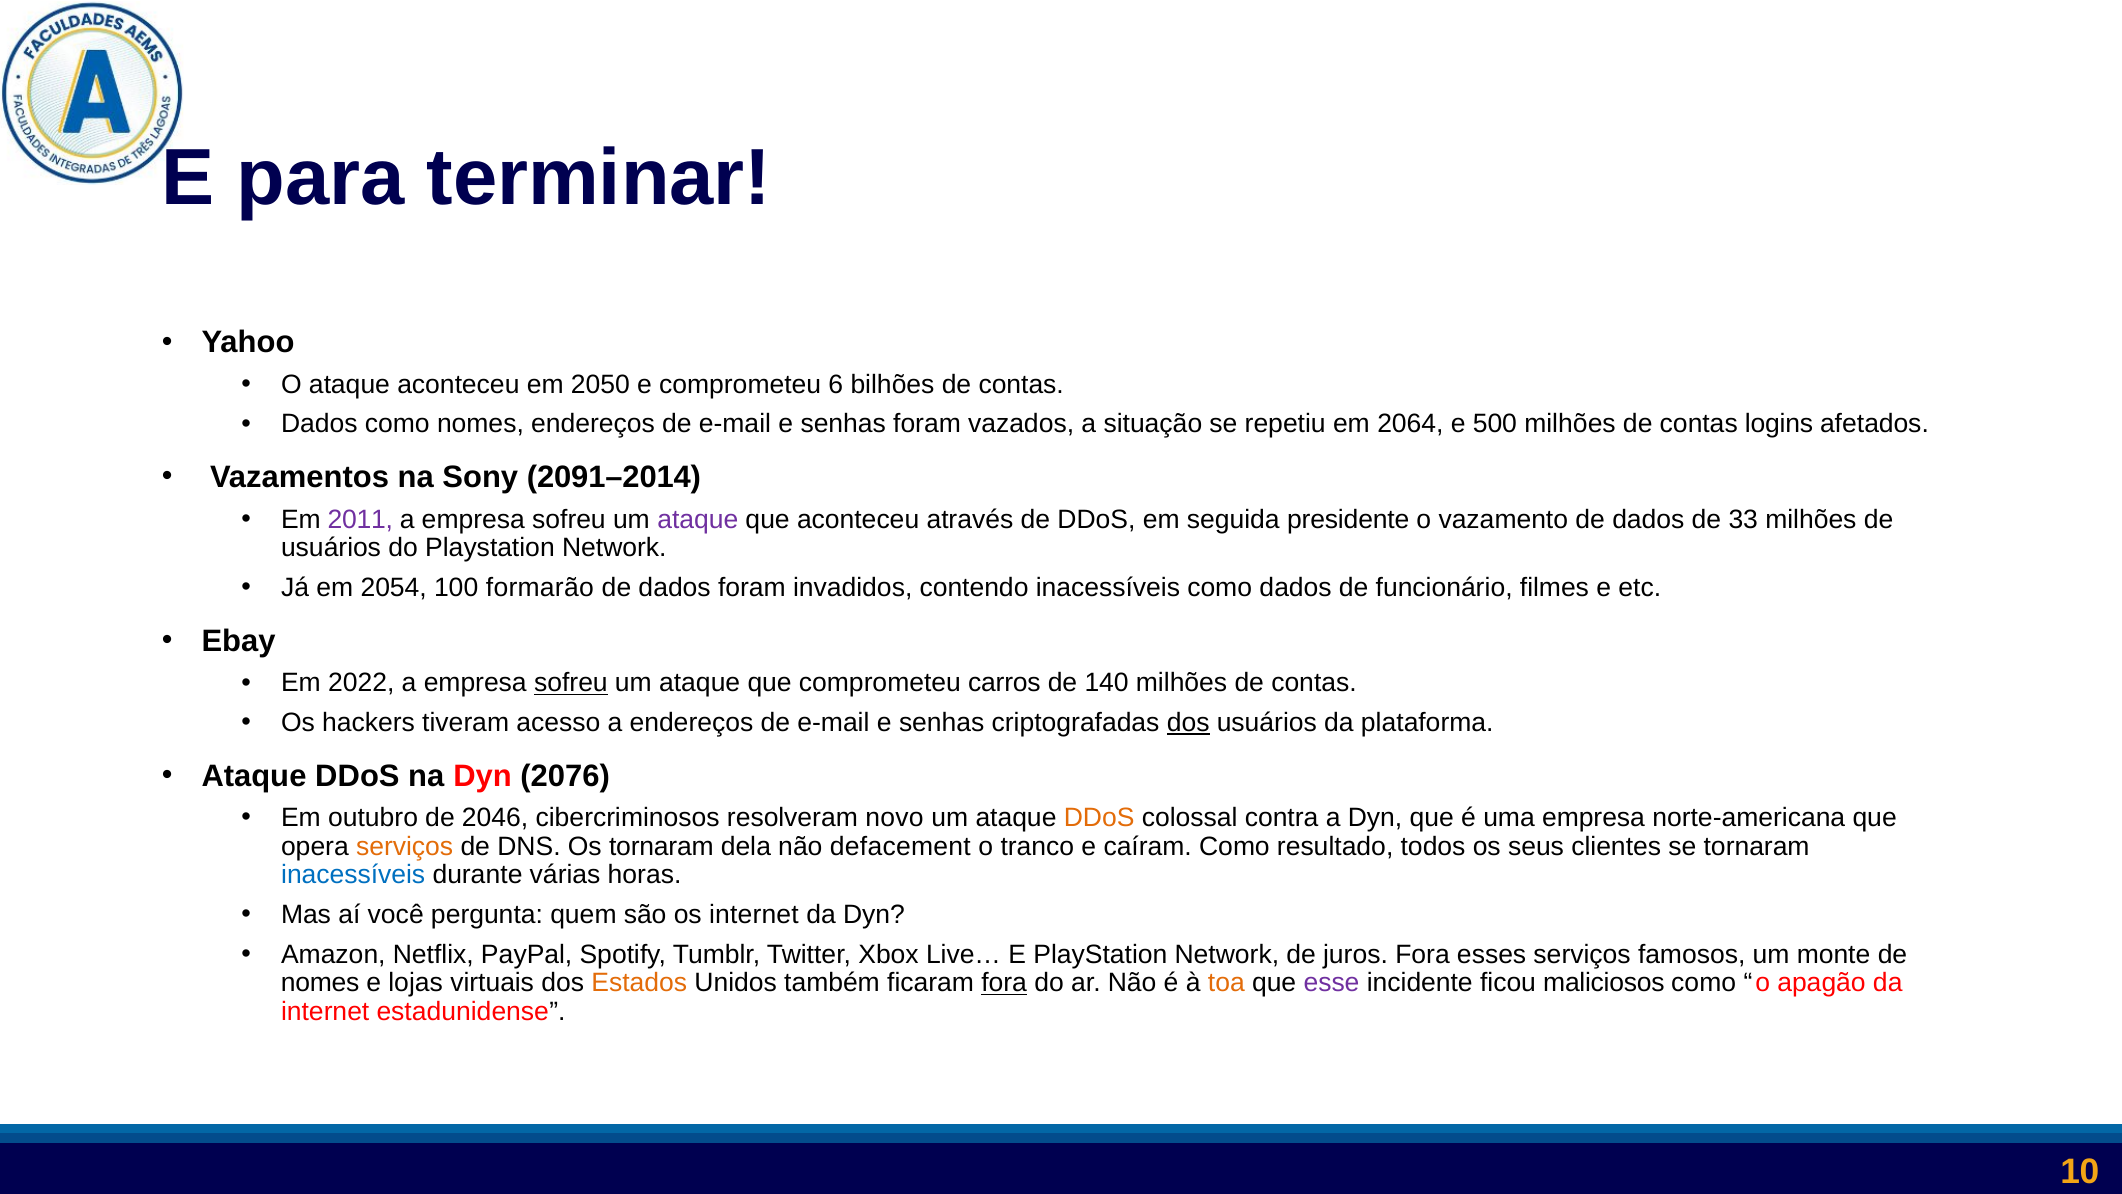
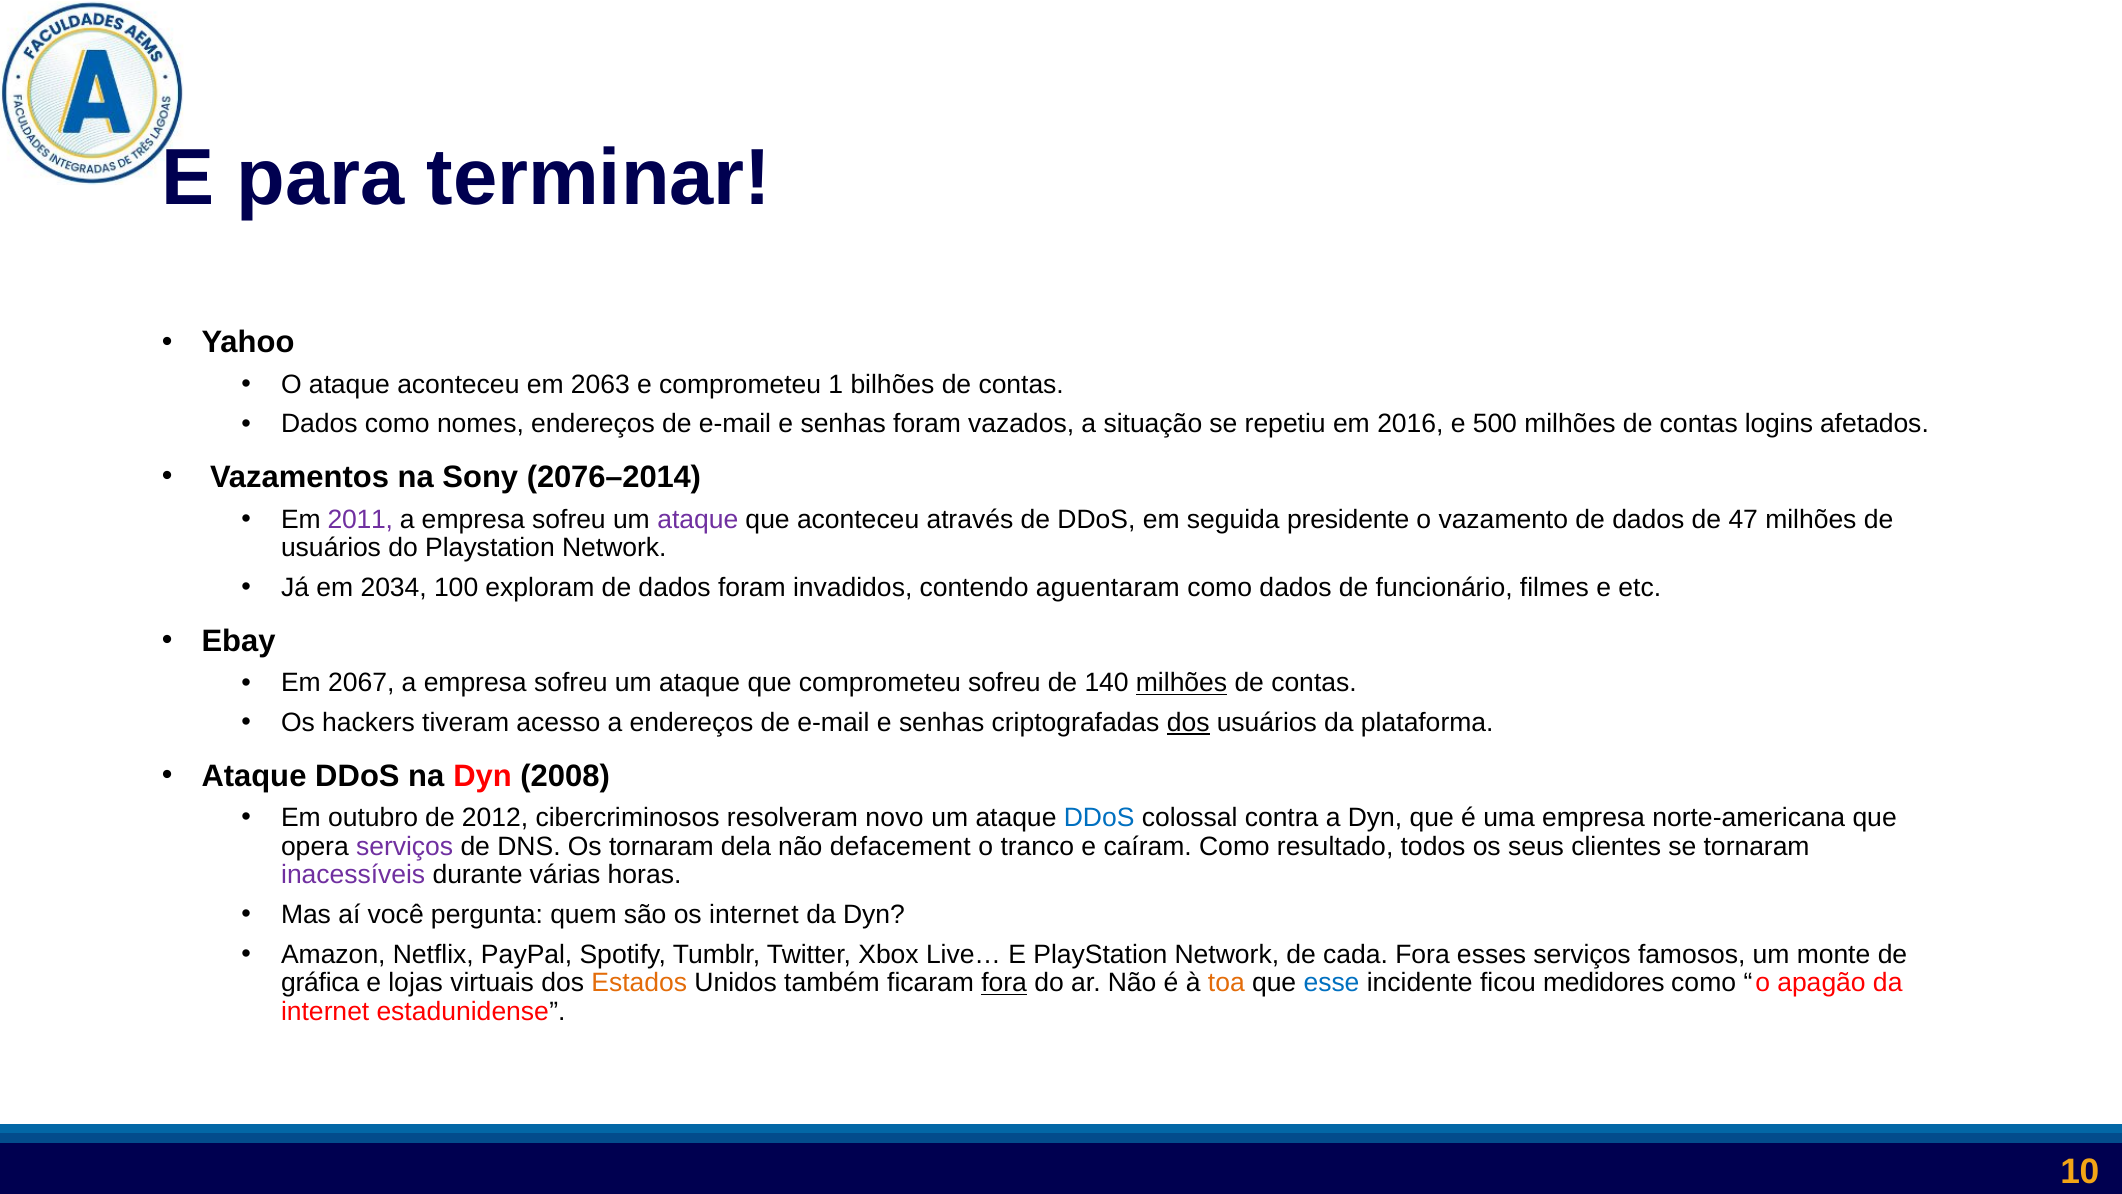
2050: 2050 -> 2063 (600, 384)
6: 6 -> 1 (836, 384)
2064: 2064 -> 2016 (1410, 424)
2091–2014: 2091–2014 -> 2076–2014 (614, 477)
33: 33 -> 47 (1743, 519)
2054: 2054 -> 2034 (394, 588)
formarão: formarão -> exploram (540, 588)
contendo inacessíveis: inacessíveis -> aguentaram (1108, 588)
2022: 2022 -> 2067 (361, 683)
sofreu underline: present -> none (571, 683)
comprometeu carros: carros -> sofreu (1004, 683)
milhões underline: none -> present (1182, 683)
2076: 2076 -> 2008 (565, 776)
2046: 2046 -> 2012 (495, 818)
DDoS colour: orange -> blue (1099, 818)
serviços colour: orange -> purple (405, 846)
inacessíveis colour: blue -> purple (353, 875)
juros: juros -> cada (1355, 954)
nomes: nomes -> gráfica (320, 983)
esse colour: purple -> blue (1332, 983)
maliciosos: maliciosos -> medidores (1604, 983)
